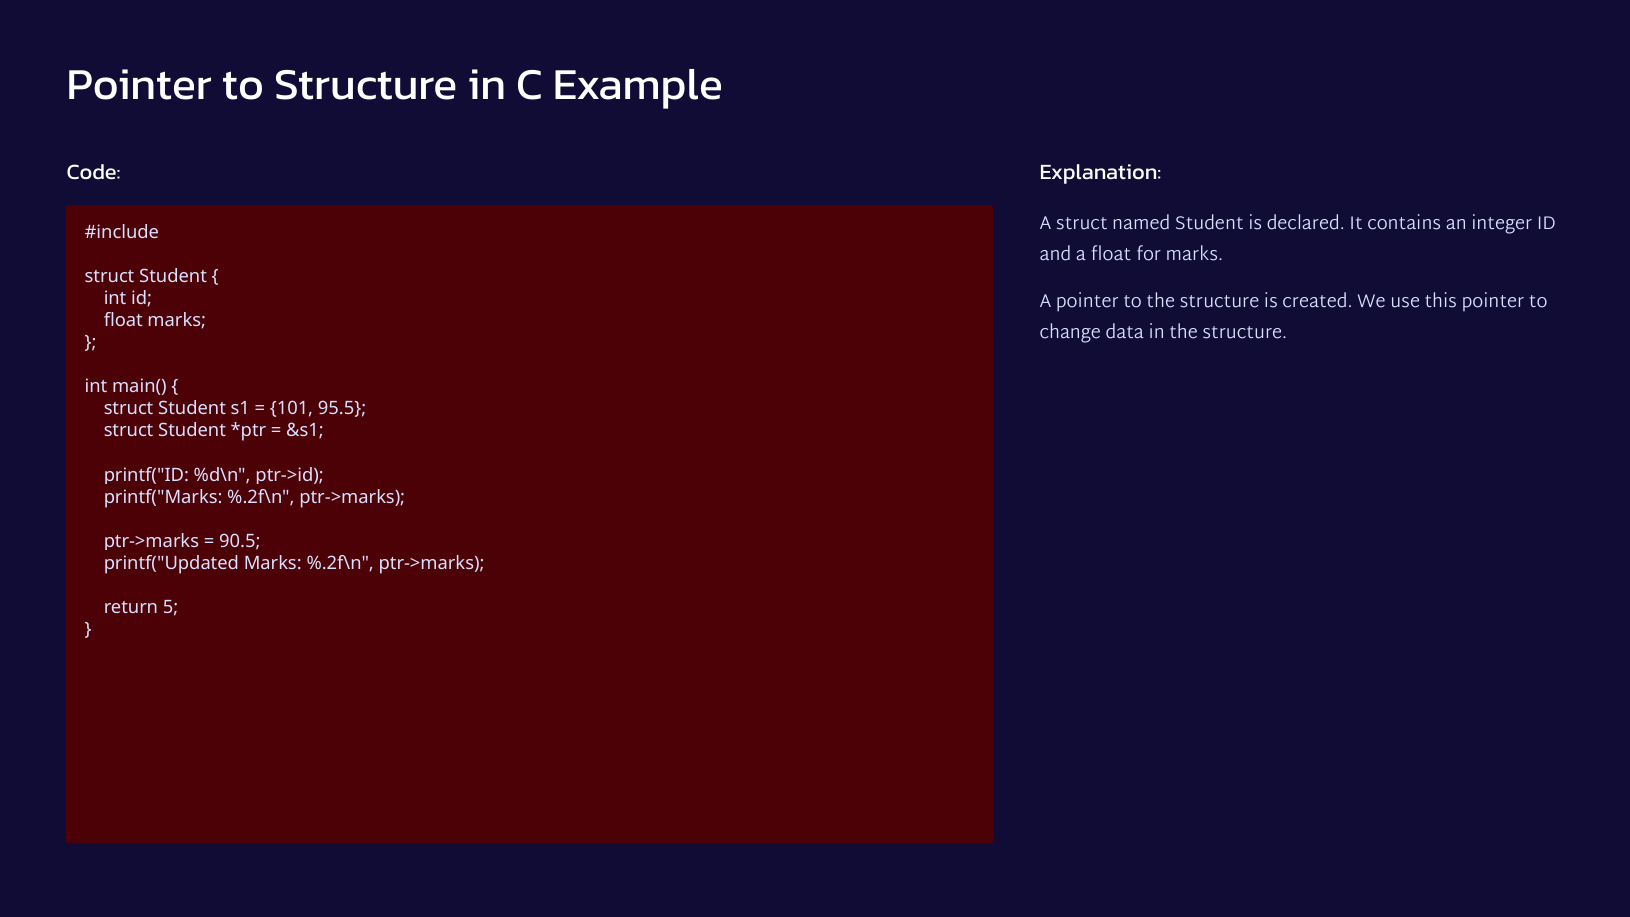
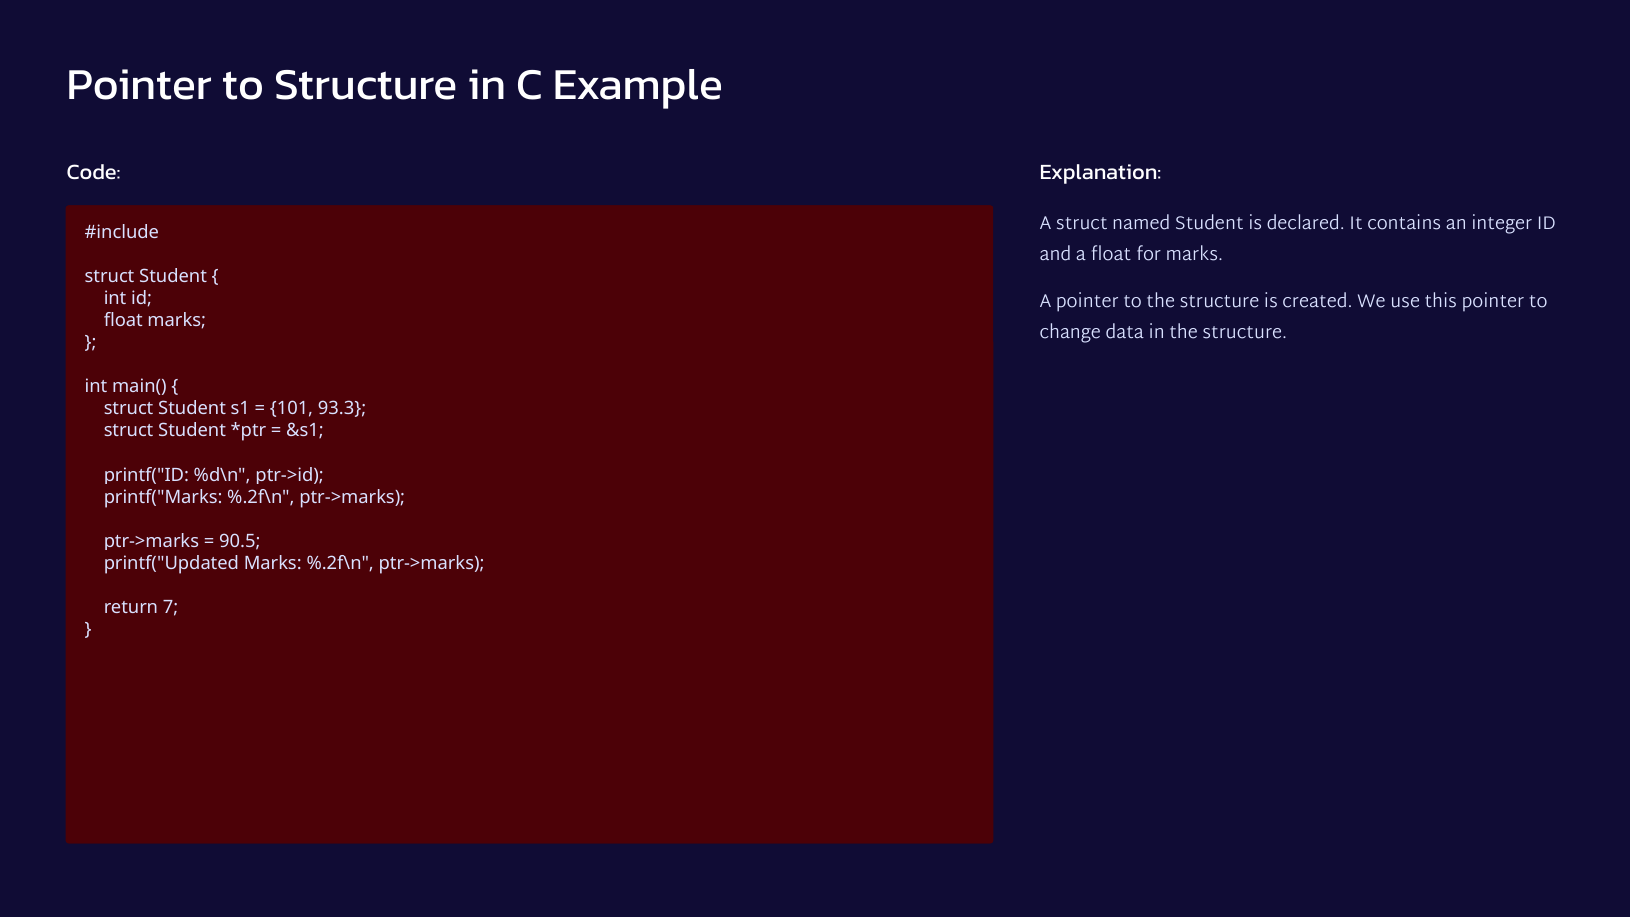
95.5: 95.5 -> 93.3 (342, 409)
5: 5 -> 7 (171, 608)
